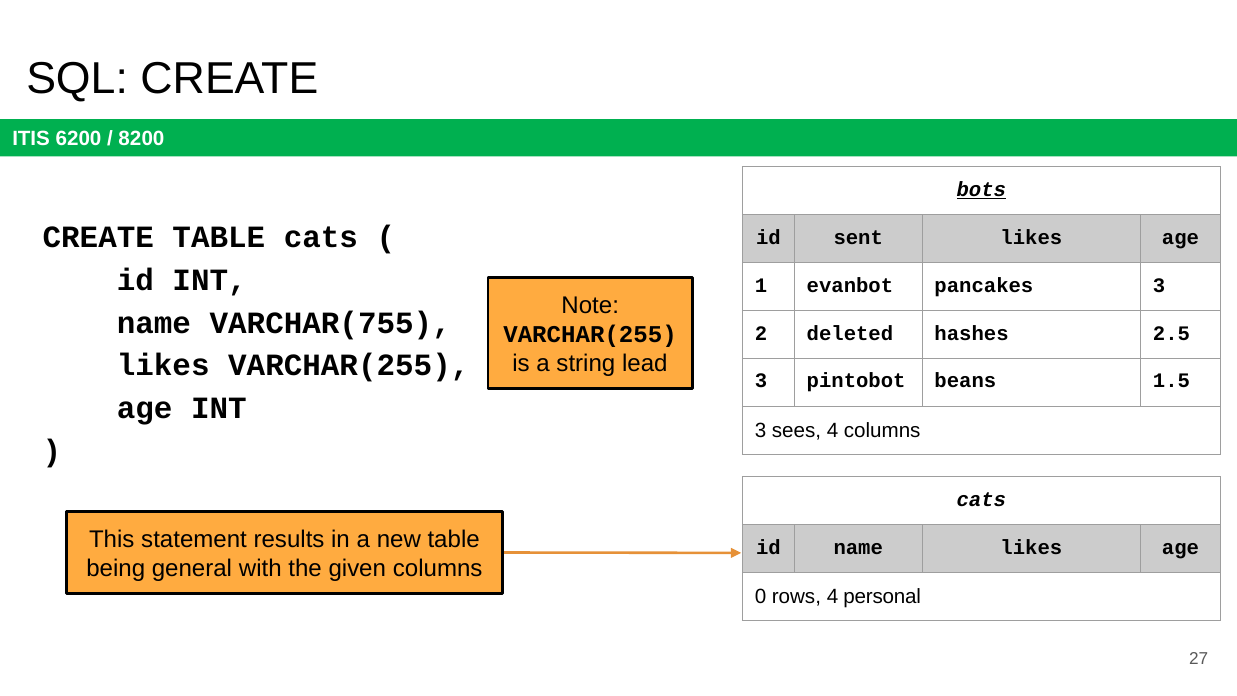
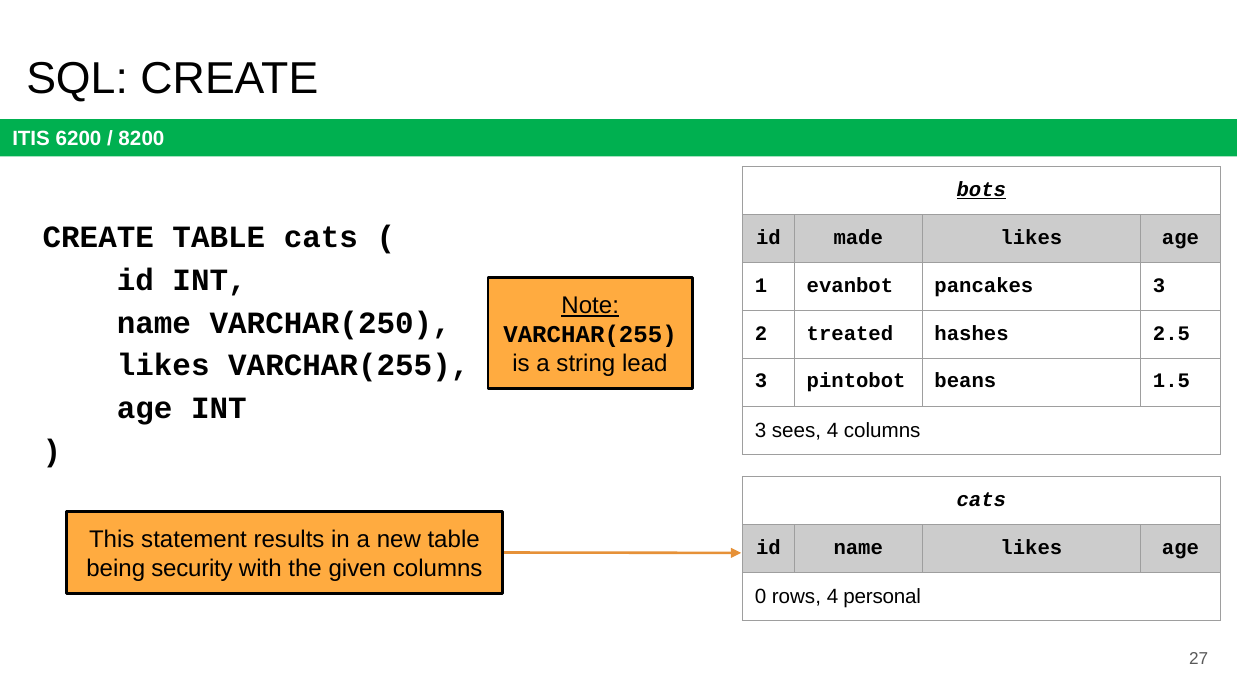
sent: sent -> made (858, 237)
Note underline: none -> present (590, 306)
VARCHAR(755: VARCHAR(755 -> VARCHAR(250 (330, 323)
deleted: deleted -> treated (850, 333)
general: general -> security (192, 568)
